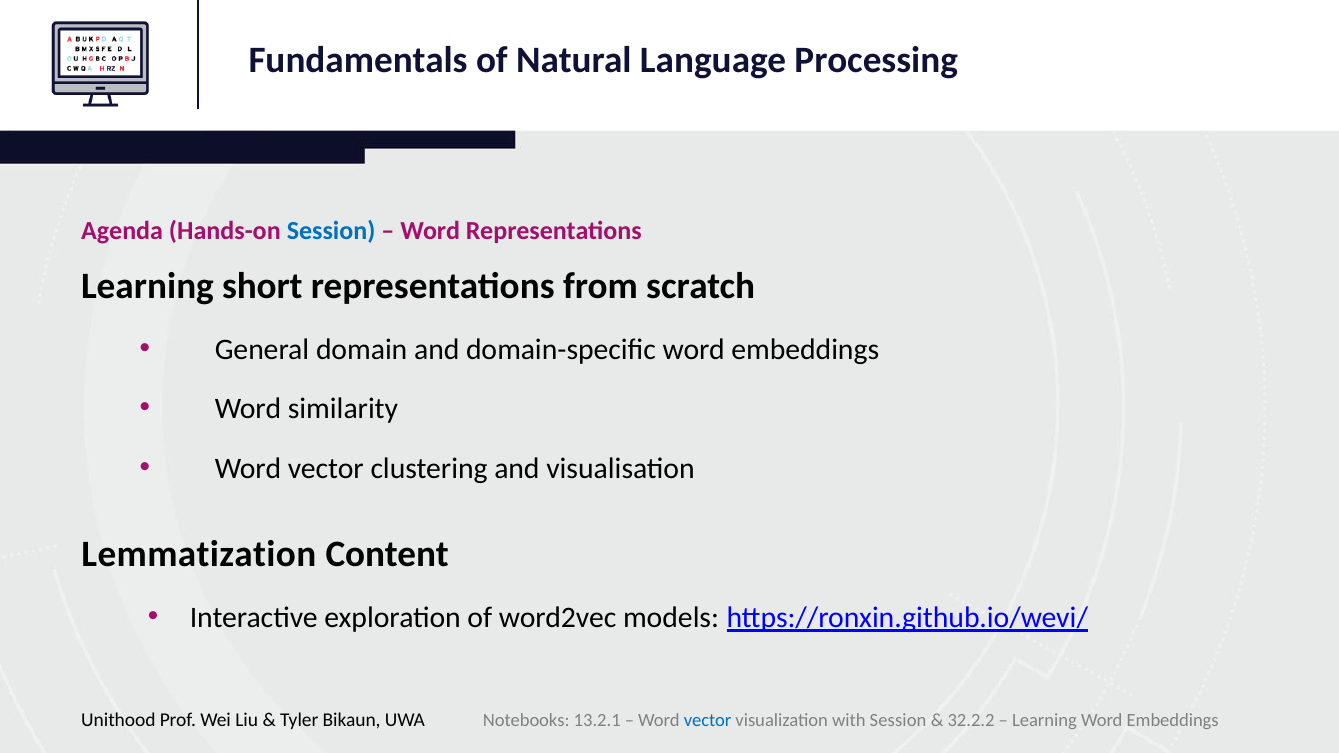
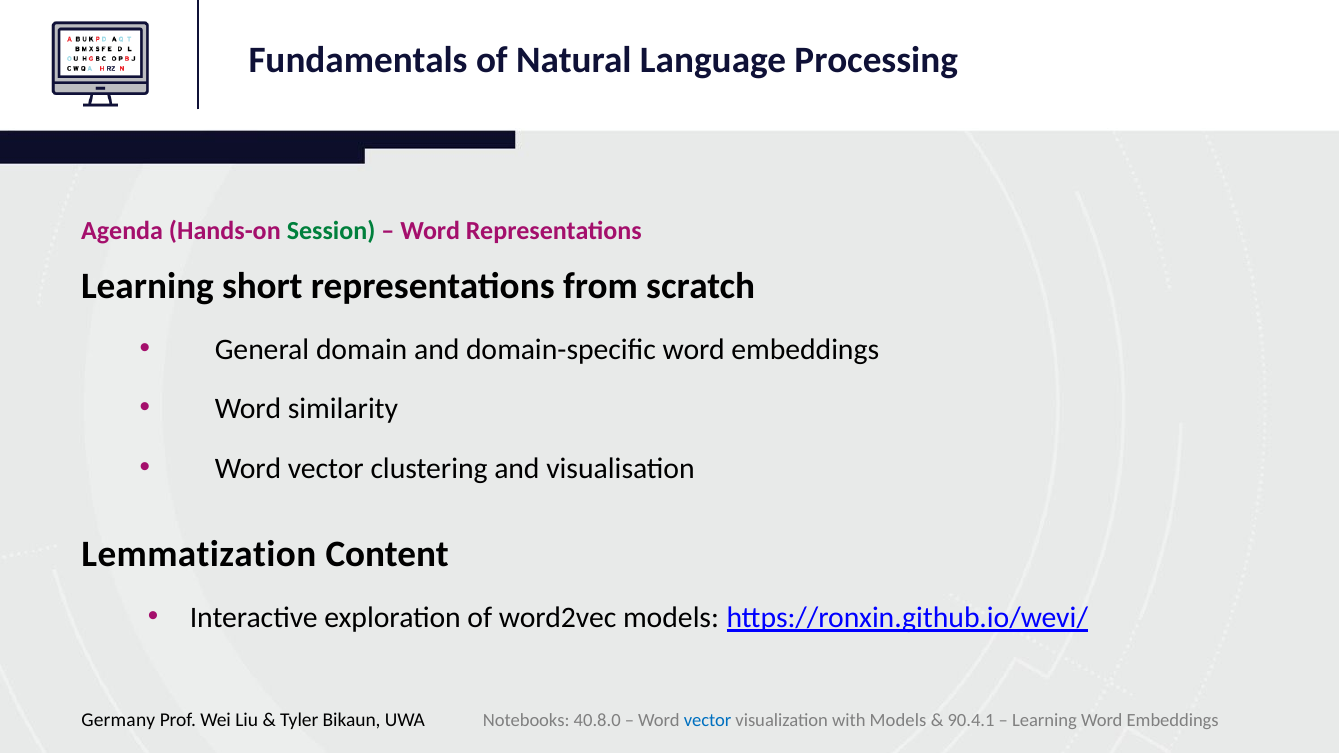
Session colour: blue -> green (331, 231)
Unithood: Unithood -> Germany (118, 720)
13.2.1: 13.2.1 -> 40.8.0 (597, 721)
with Session: Session -> Models (898, 721)
32.2.2: 32.2.2 -> 90.4.1 (971, 721)
